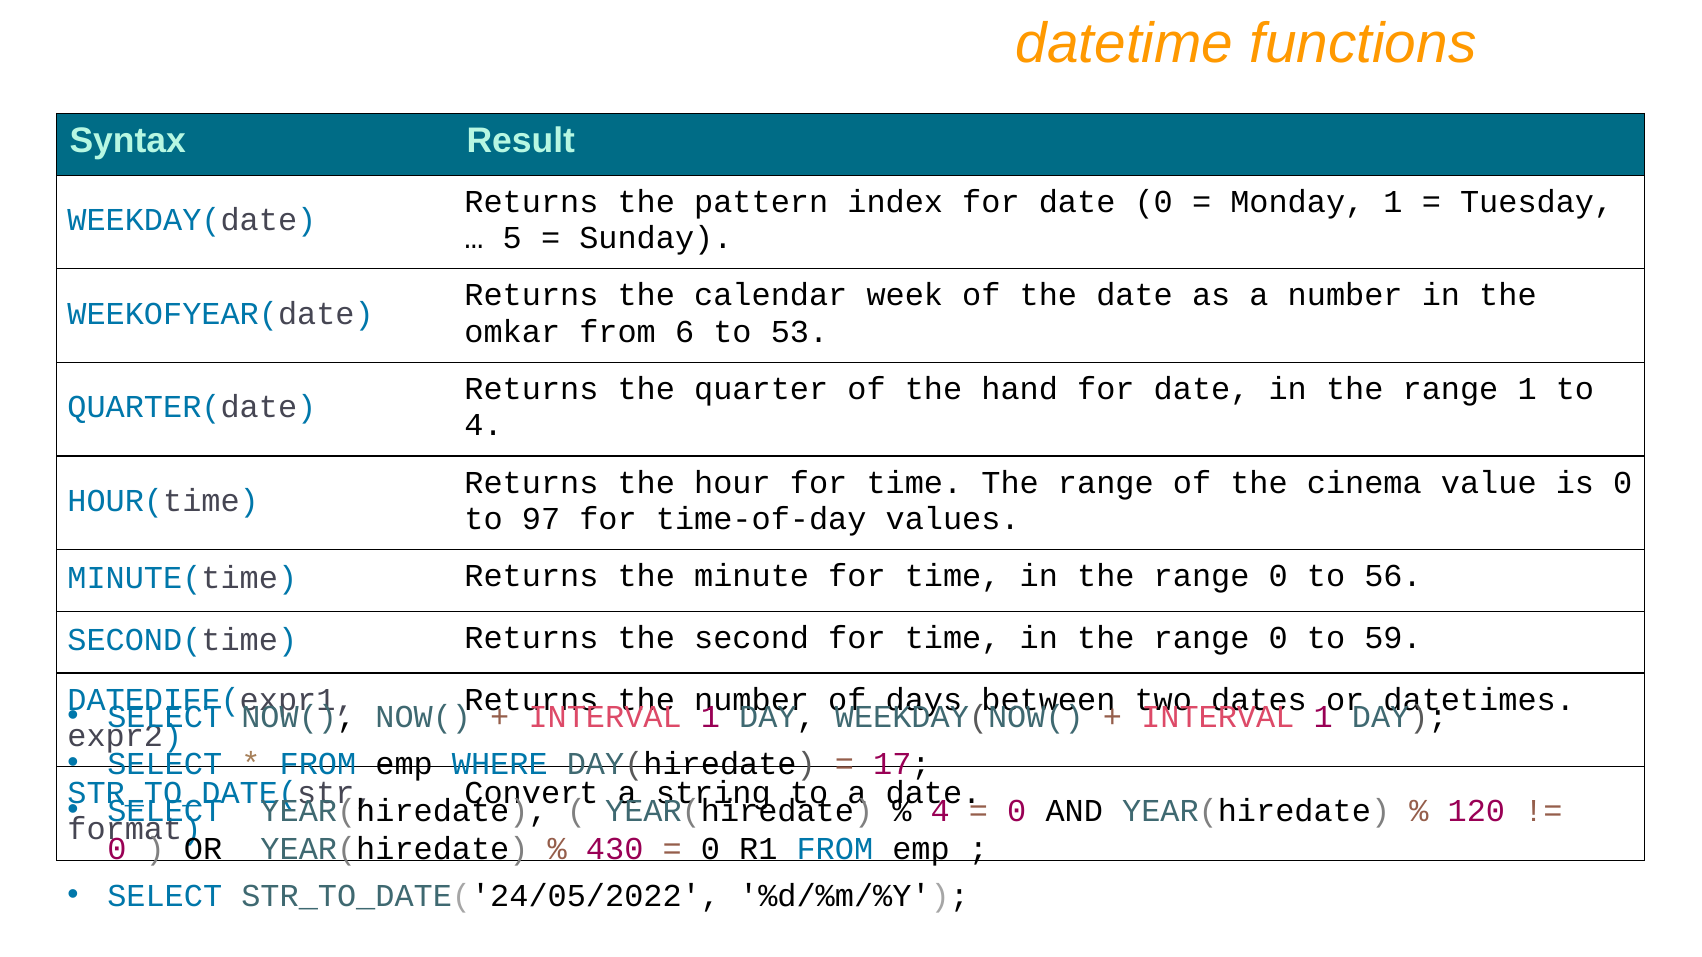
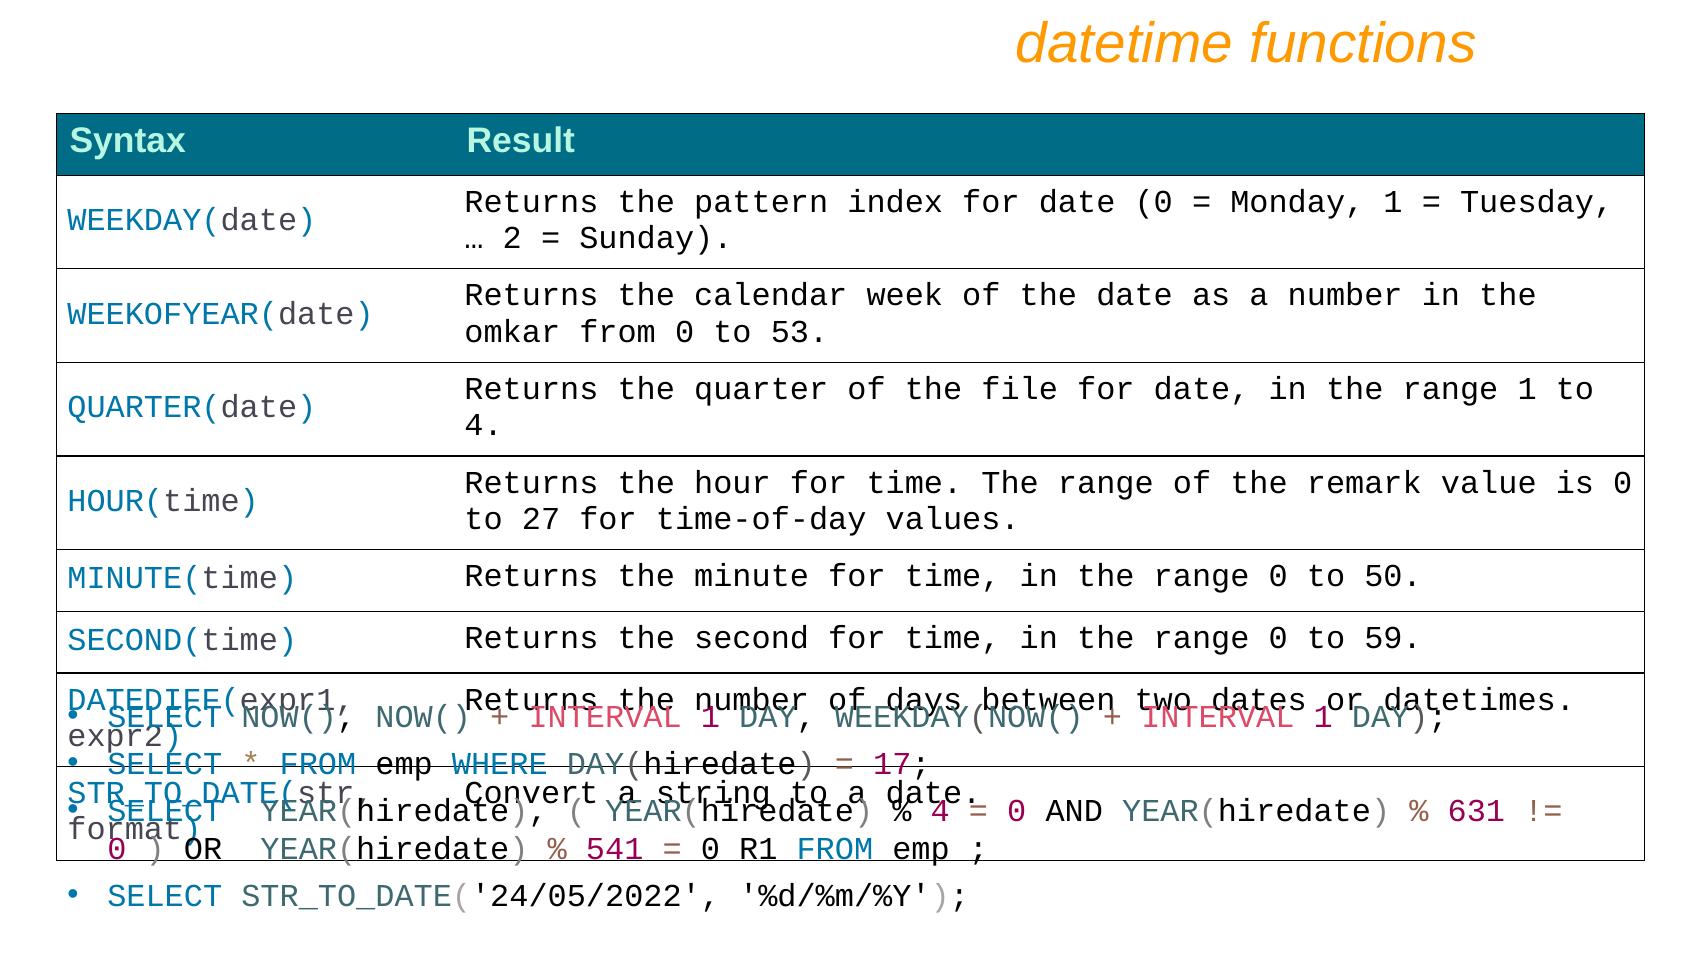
5: 5 -> 2 (512, 238)
from 6: 6 -> 0 (685, 332)
hand: hand -> file (1020, 389)
cinema: cinema -> remark (1364, 483)
97: 97 -> 27 (541, 519)
56: 56 -> 50 (1393, 576)
120: 120 -> 631 (1476, 811)
430: 430 -> 541 (615, 849)
